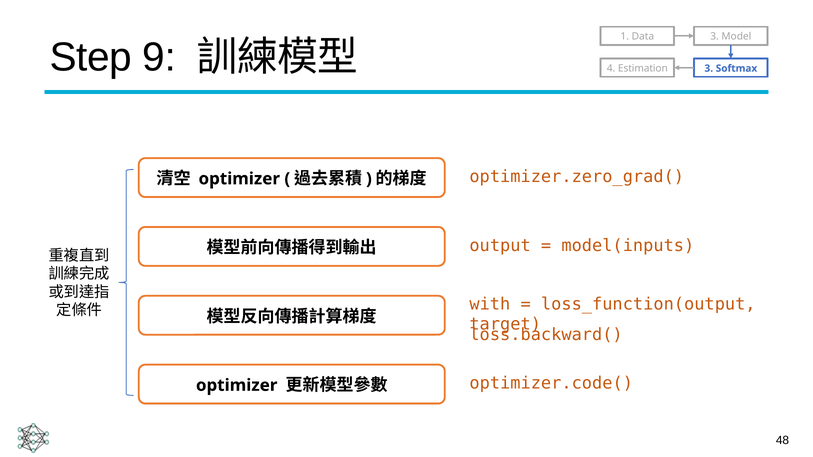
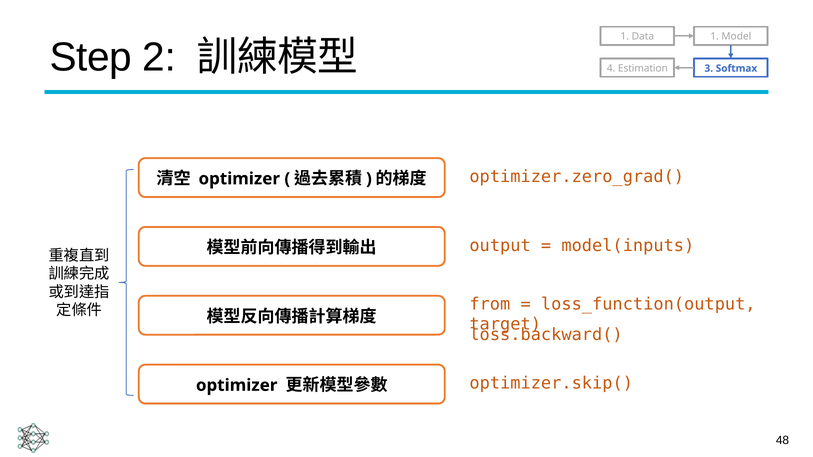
Data 3: 3 -> 1 (715, 37)
9: 9 -> 2 (159, 57)
with: with -> from (490, 304)
optimizer.code(: optimizer.code( -> optimizer.skip( (551, 383)
